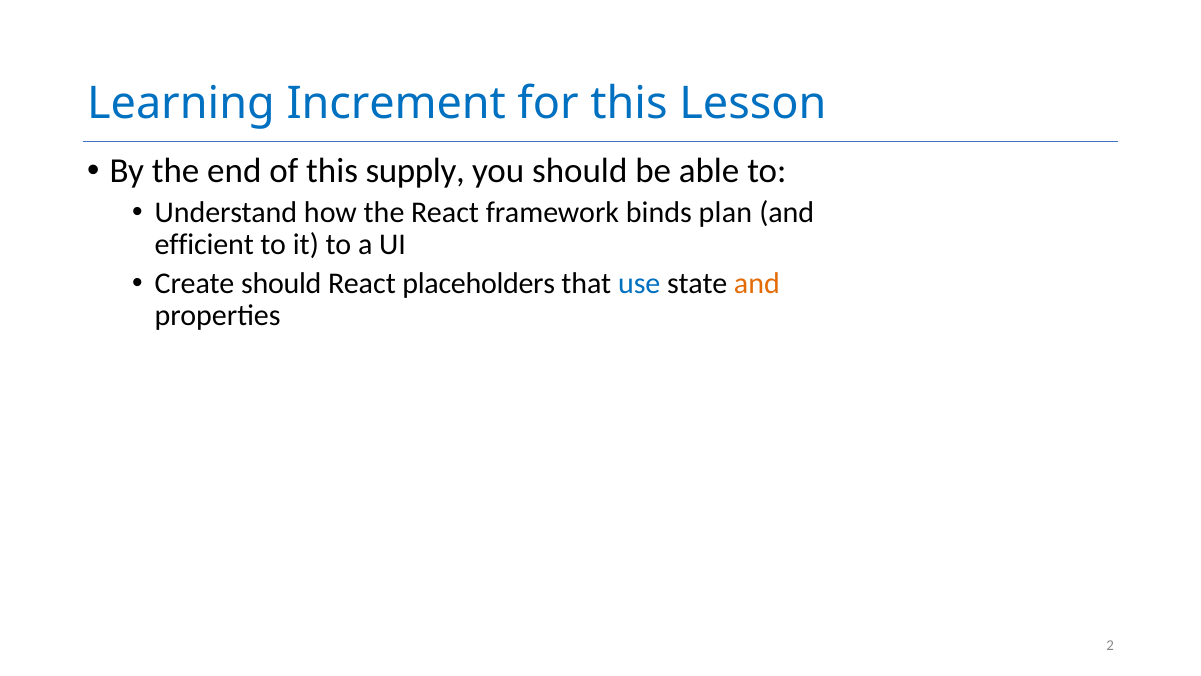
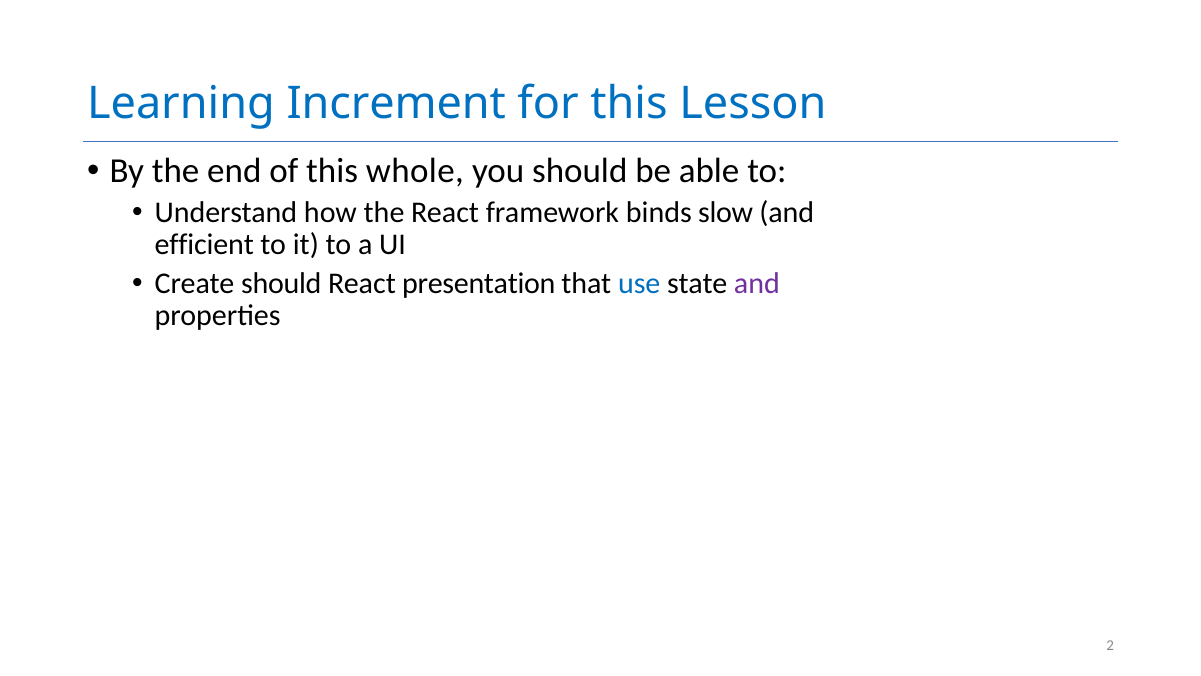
supply: supply -> whole (415, 171)
plan: plan -> slow (726, 212)
placeholders: placeholders -> presentation (479, 283)
and colour: orange -> purple (757, 283)
